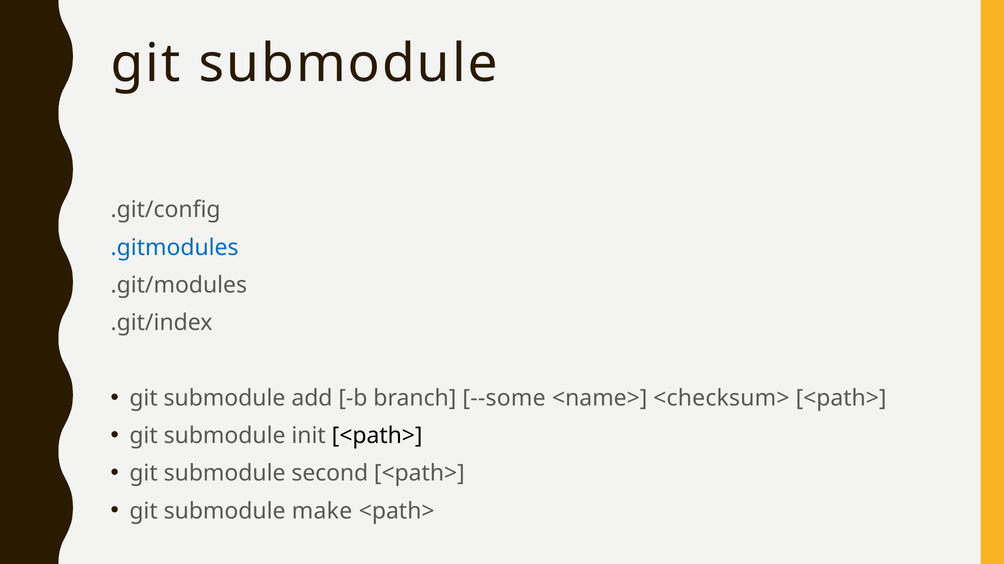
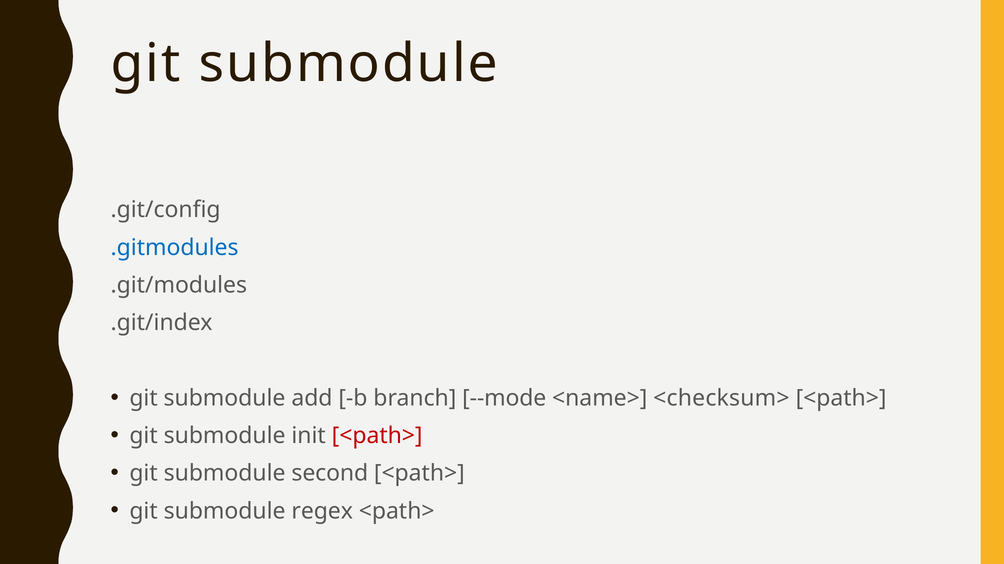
--some: --some -> --mode (504, 399)
<path> colour: black -> red (377, 436)
make: make -> regex (322, 512)
